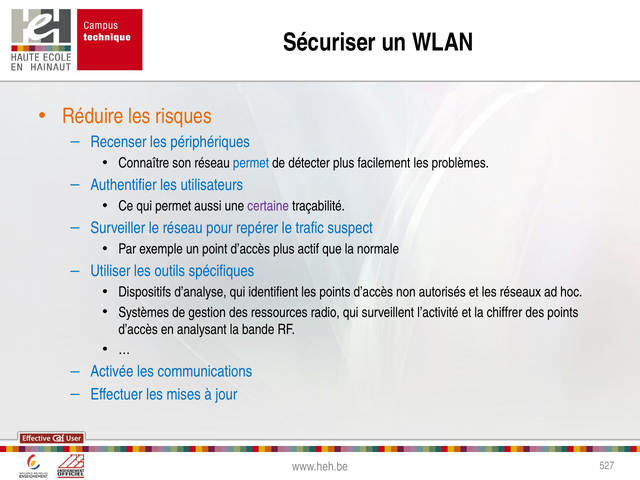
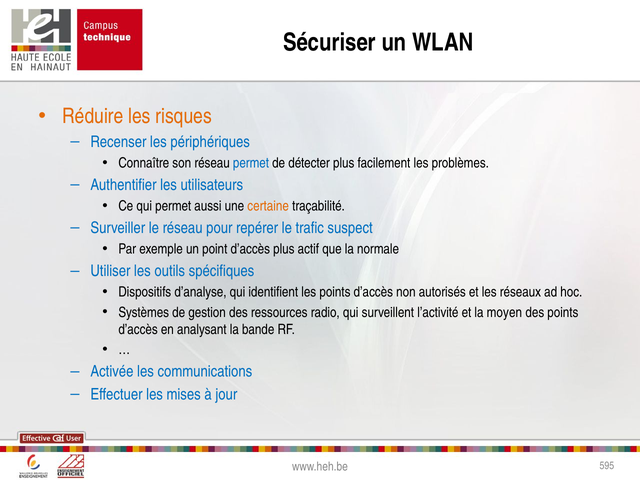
certaine colour: purple -> orange (268, 206)
chiffrer: chiffrer -> moyen (504, 312)
527: 527 -> 595 (607, 466)
